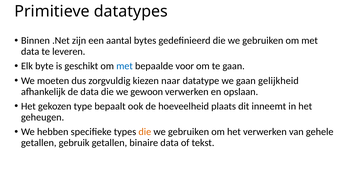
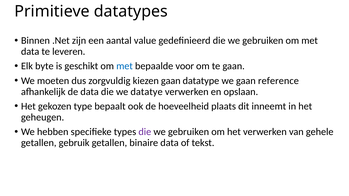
bytes: bytes -> value (145, 41)
kiezen naar: naar -> gaan (171, 81)
gelijkheid: gelijkheid -> reference (278, 81)
gewoon: gewoon -> datatye (147, 92)
die colour: orange -> purple (145, 132)
